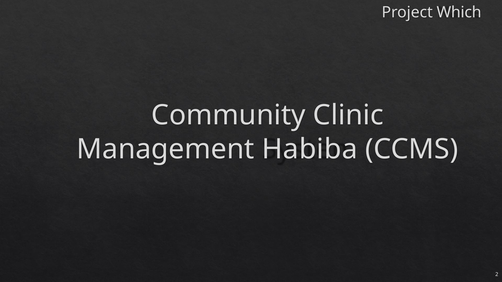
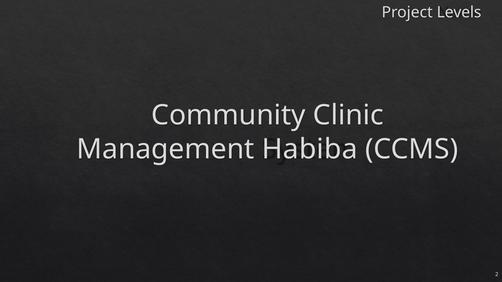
Which: Which -> Levels (459, 12)
